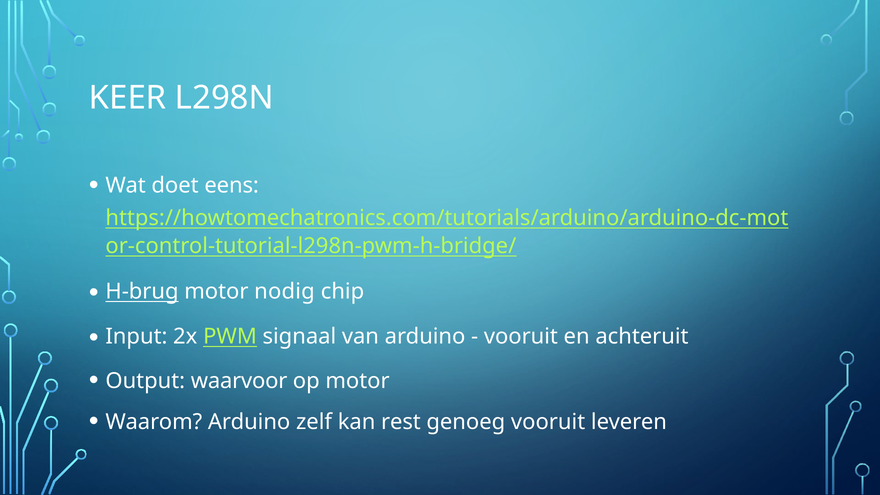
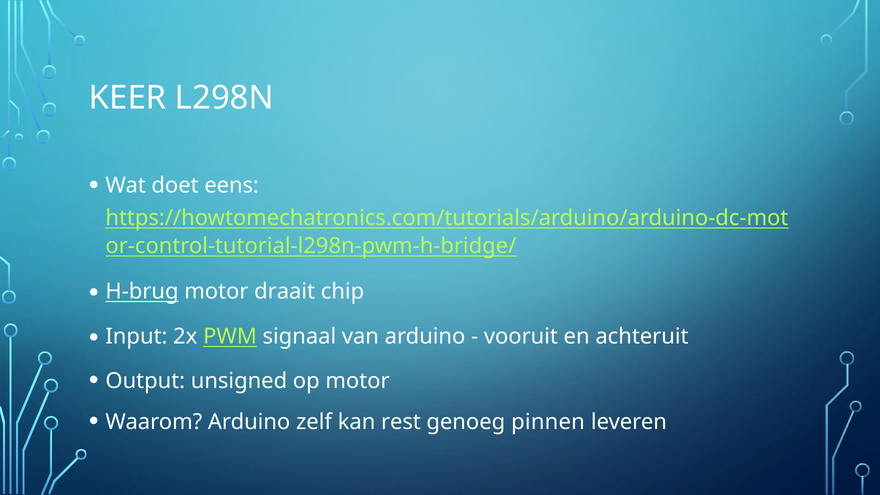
nodig: nodig -> draait (285, 291)
waarvoor: waarvoor -> unsigned (239, 381)
genoeg vooruit: vooruit -> pinnen (548, 422)
